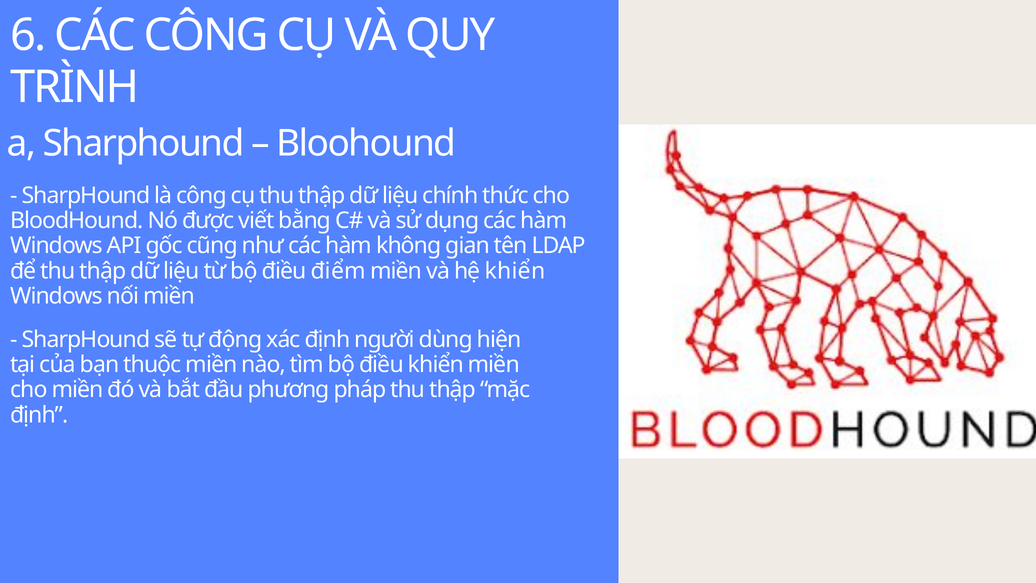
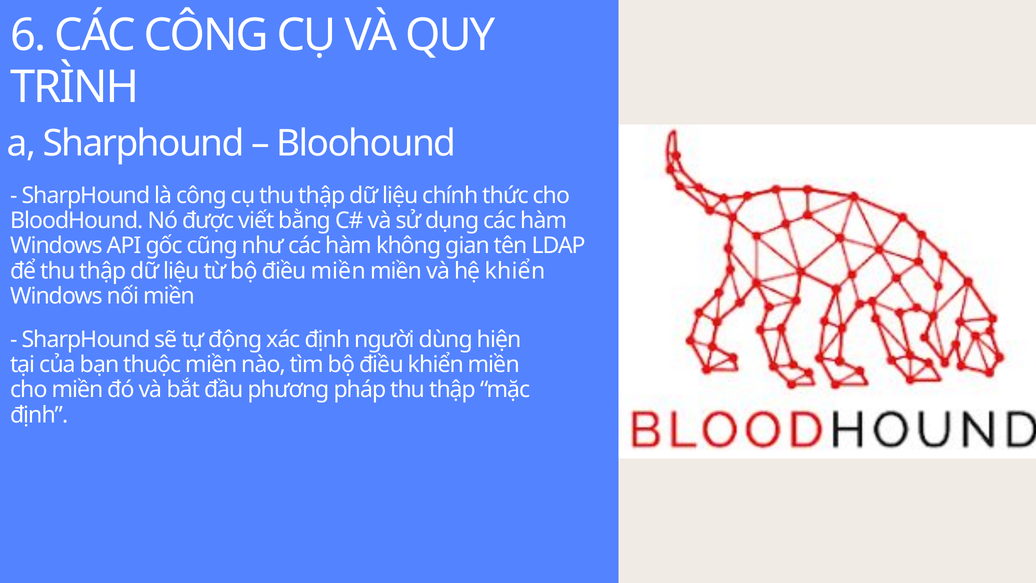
điều điểm: điểm -> miền (338, 271)
